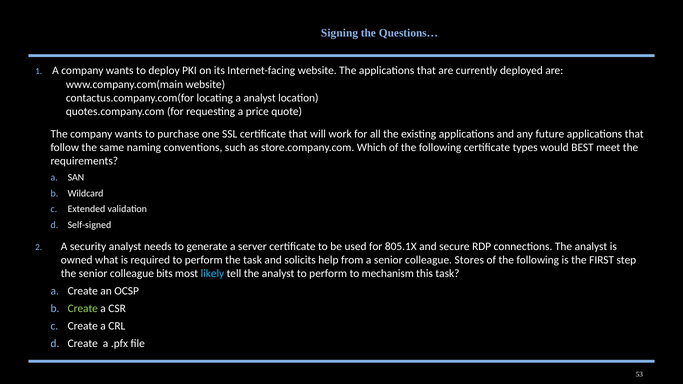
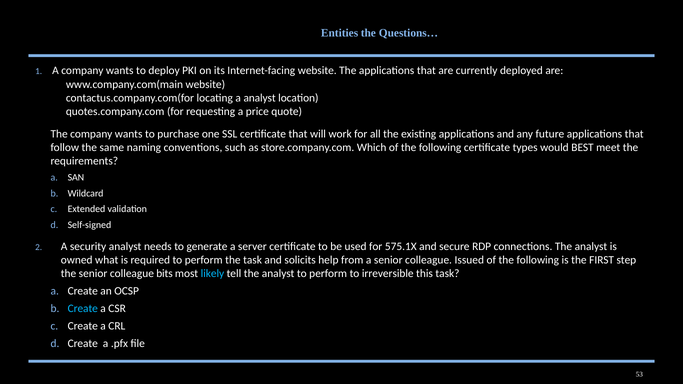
Signing: Signing -> Entities (340, 33)
805.1X: 805.1X -> 575.1X (401, 246)
Stores: Stores -> Issued (469, 260)
mechanism: mechanism -> irreversible (388, 274)
Create colour: light green -> light blue (83, 309)
